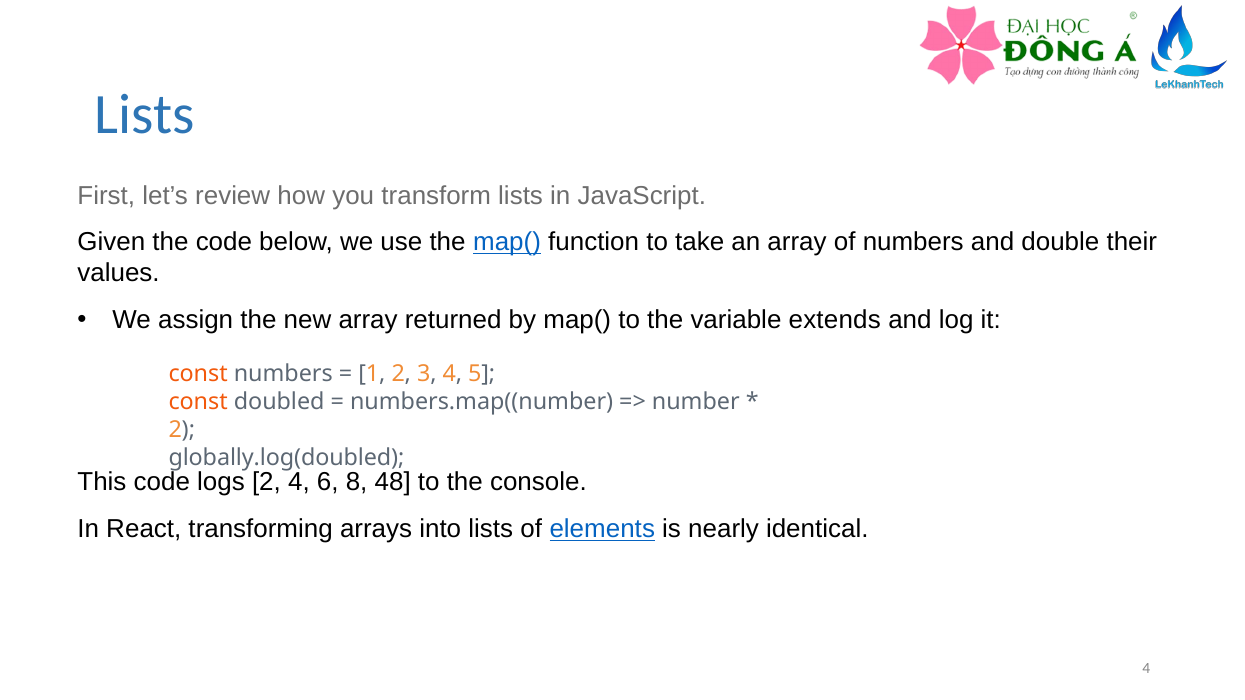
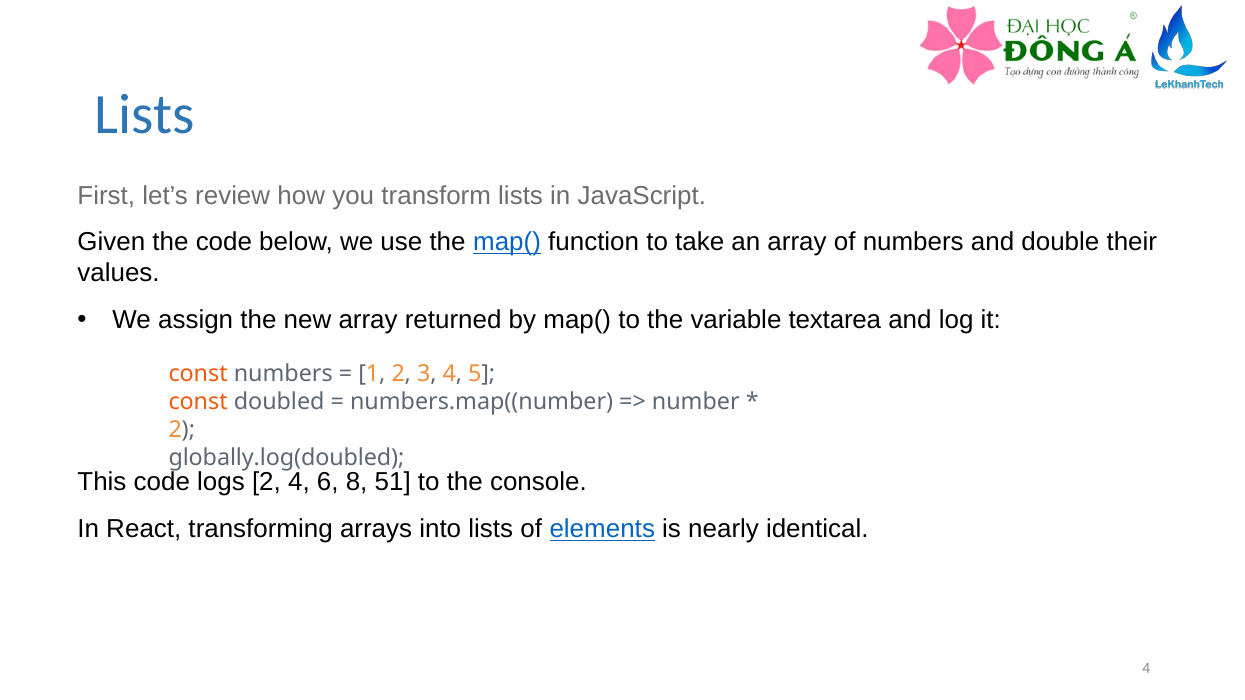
extends: extends -> textarea (835, 320)
48: 48 -> 51 (393, 482)
